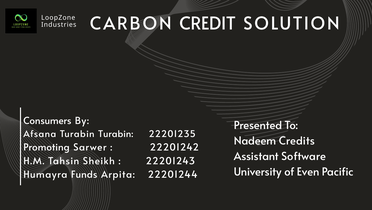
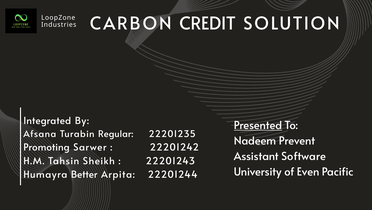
Consumers: Consumers -> Integrated (47, 120)
Presented underline: none -> present (258, 125)
Turabin Turabin: Turabin -> Regular (116, 134)
Credits: Credits -> Prevent (297, 140)
Funds: Funds -> Better (84, 174)
